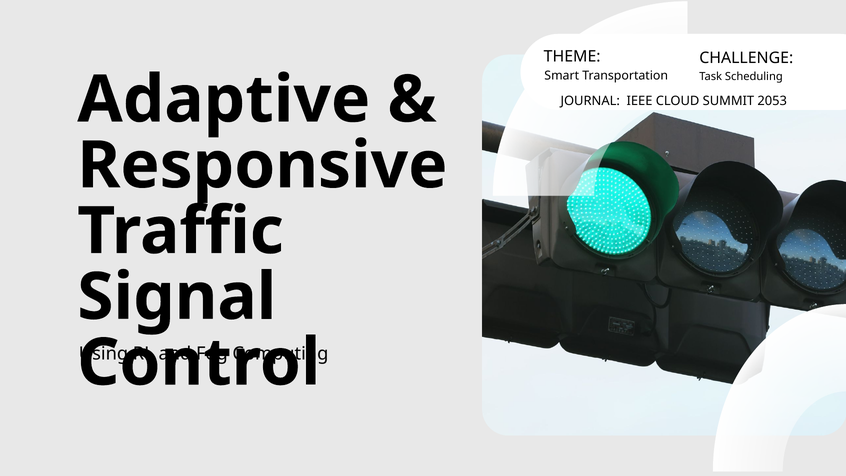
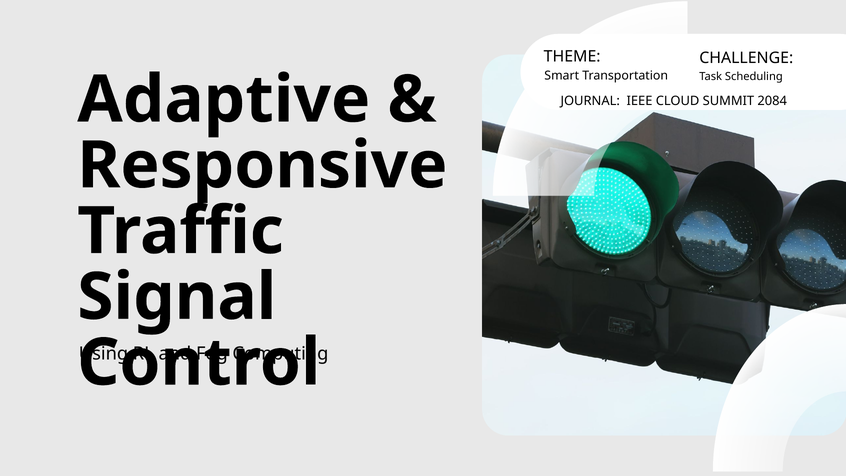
2053: 2053 -> 2084 (772, 101)
